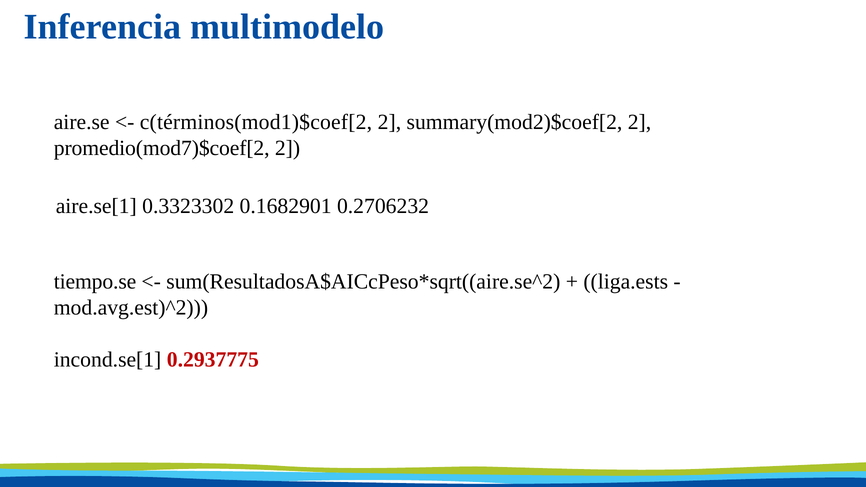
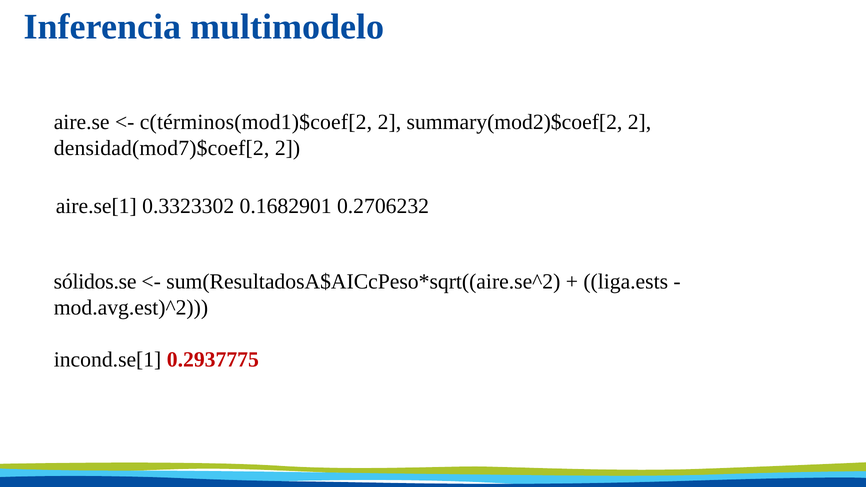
promedio(mod7)$coef[2: promedio(mod7)$coef[2 -> densidad(mod7)$coef[2 (162, 148)
tiempo.se: tiempo.se -> sólidos.se (95, 282)
